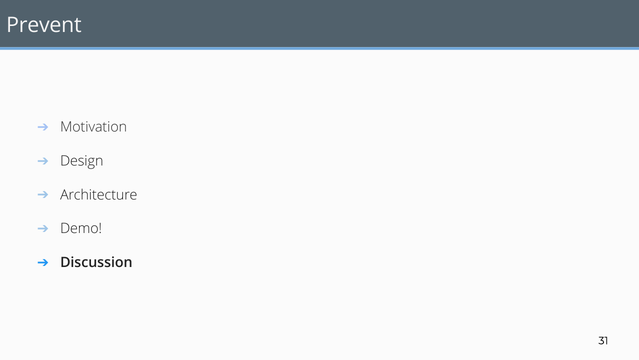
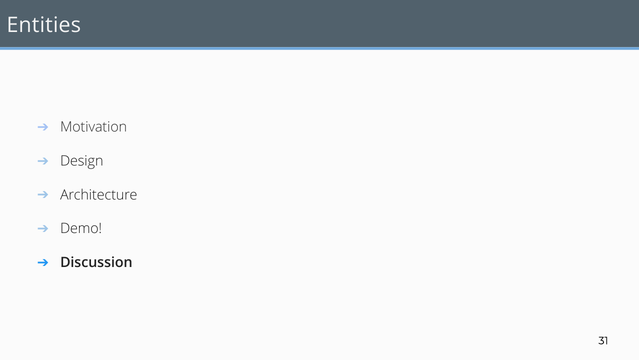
Prevent: Prevent -> Entities (44, 25)
